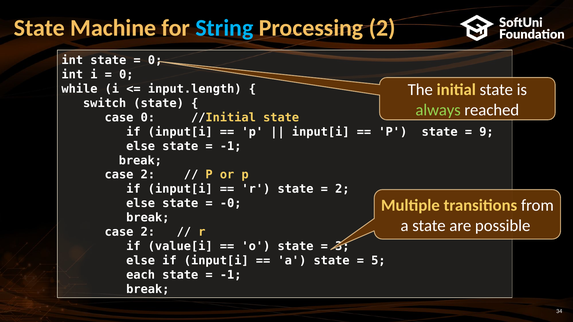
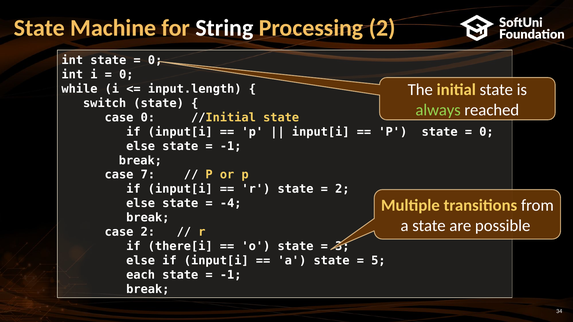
String colour: light blue -> white (224, 28)
9: 9 -> 0 (486, 132)
2: 2 -> 7 (148, 175)
-0: -0 -> -4 (231, 204)
value[i: value[i -> there[i (180, 247)
